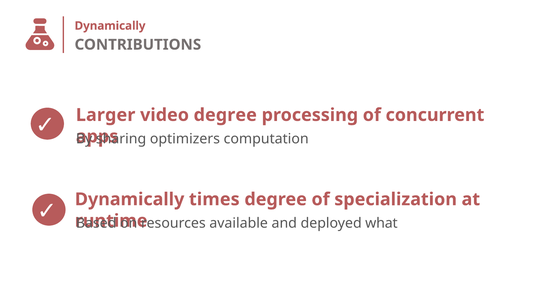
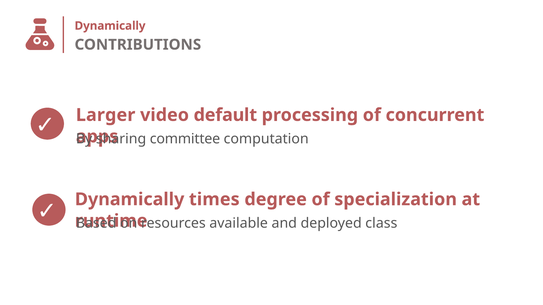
video degree: degree -> default (225, 115)
optimizers: optimizers -> committee (185, 139)
what: what -> class (381, 224)
